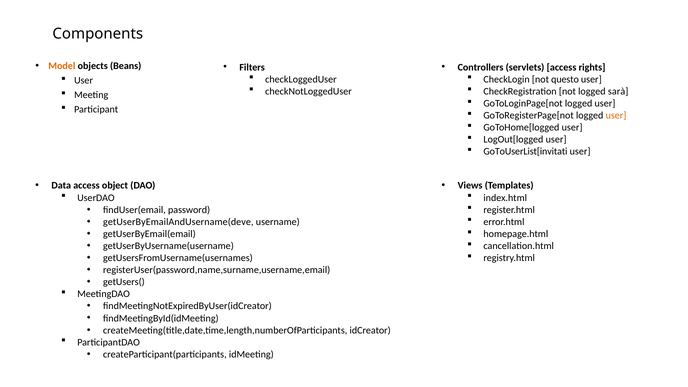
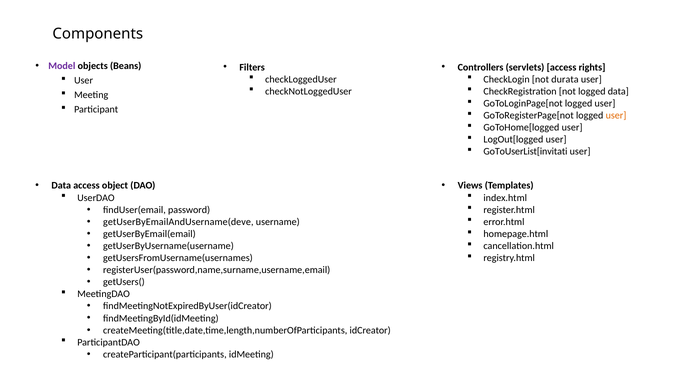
Model colour: orange -> purple (62, 66)
questo: questo -> durata (565, 79)
logged sarà: sarà -> data (618, 91)
